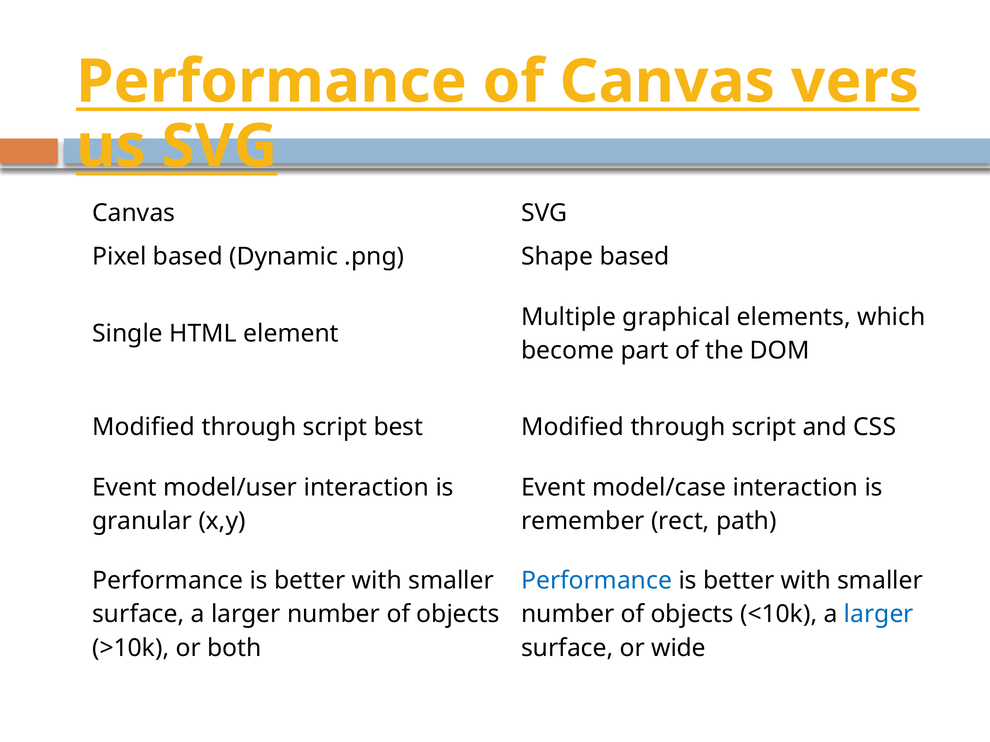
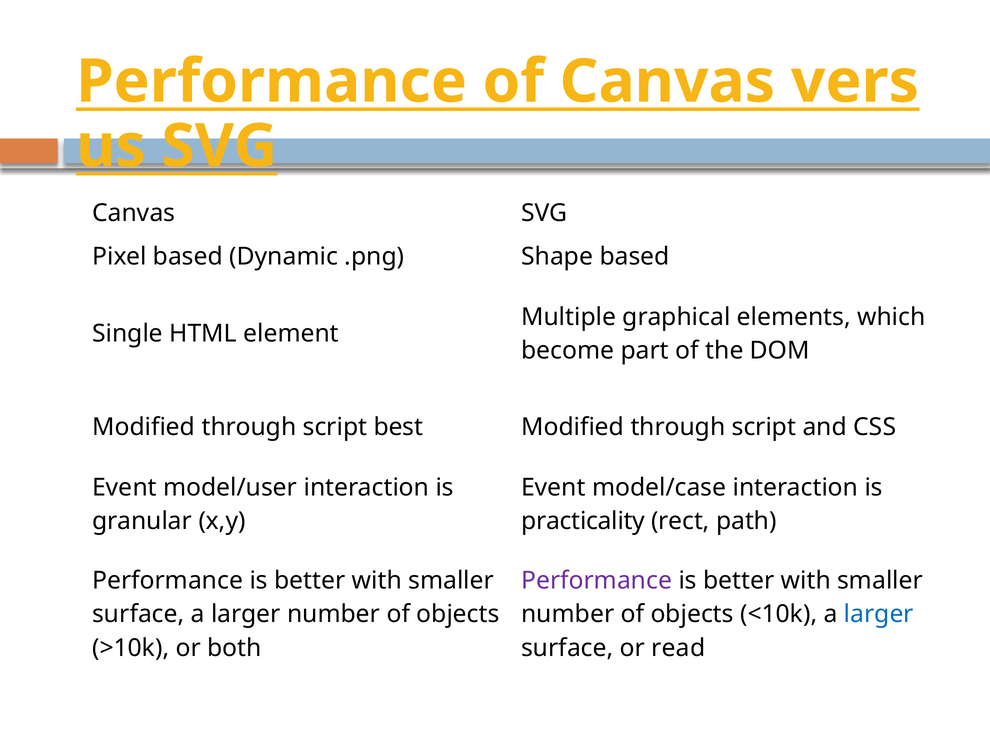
remember: remember -> practicality (583, 521)
Performance colour: blue -> purple (597, 581)
wide: wide -> read (678, 648)
